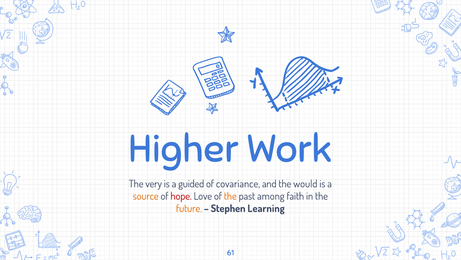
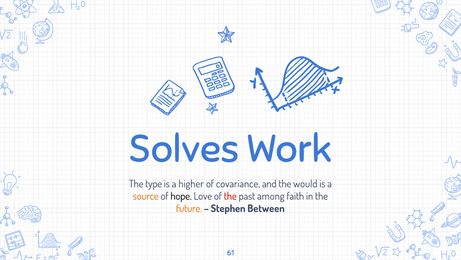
Higher: Higher -> Solves (184, 149)
very: very -> type (154, 183)
guided: guided -> higher (191, 183)
hope colour: red -> black (181, 196)
the colour: orange -> red (230, 196)
Learning: Learning -> Between (266, 208)
